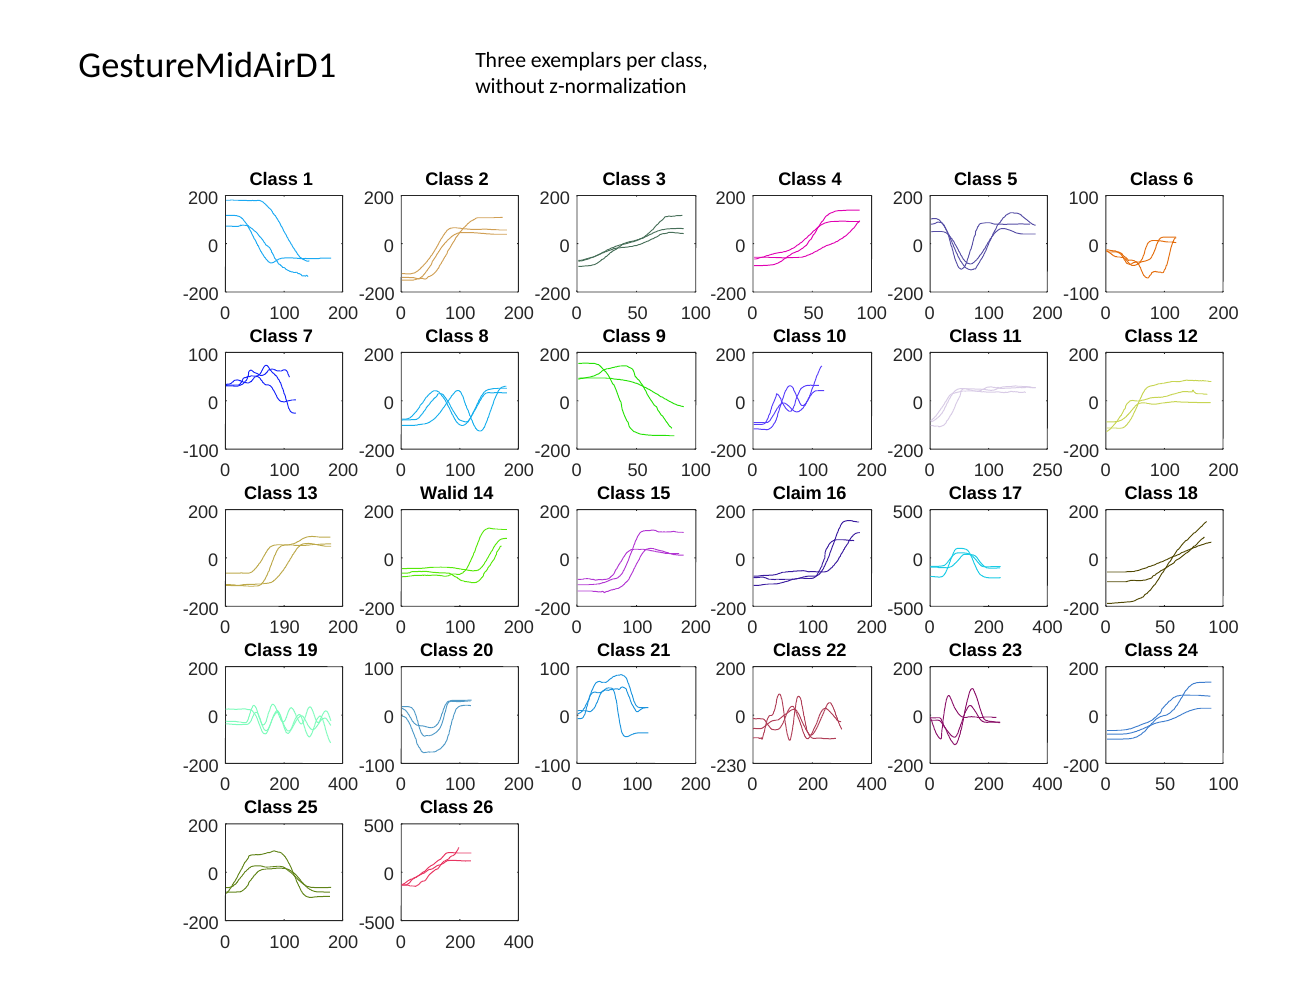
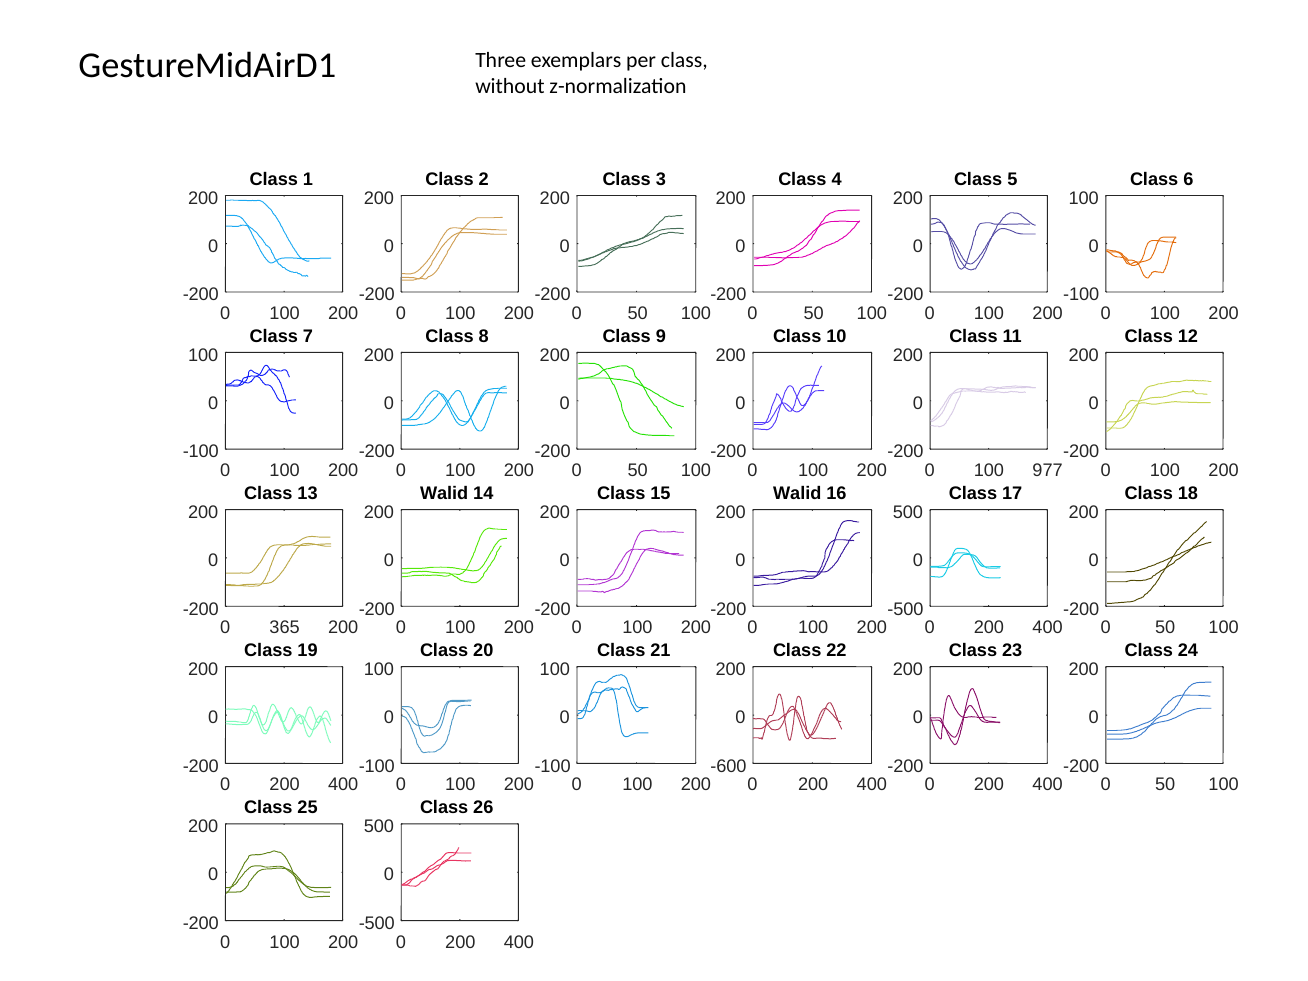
250: 250 -> 977 (1048, 471)
Claim: Claim -> Walid (797, 494)
190: 190 -> 365 (285, 628)
-230: -230 -> -600 (728, 766)
